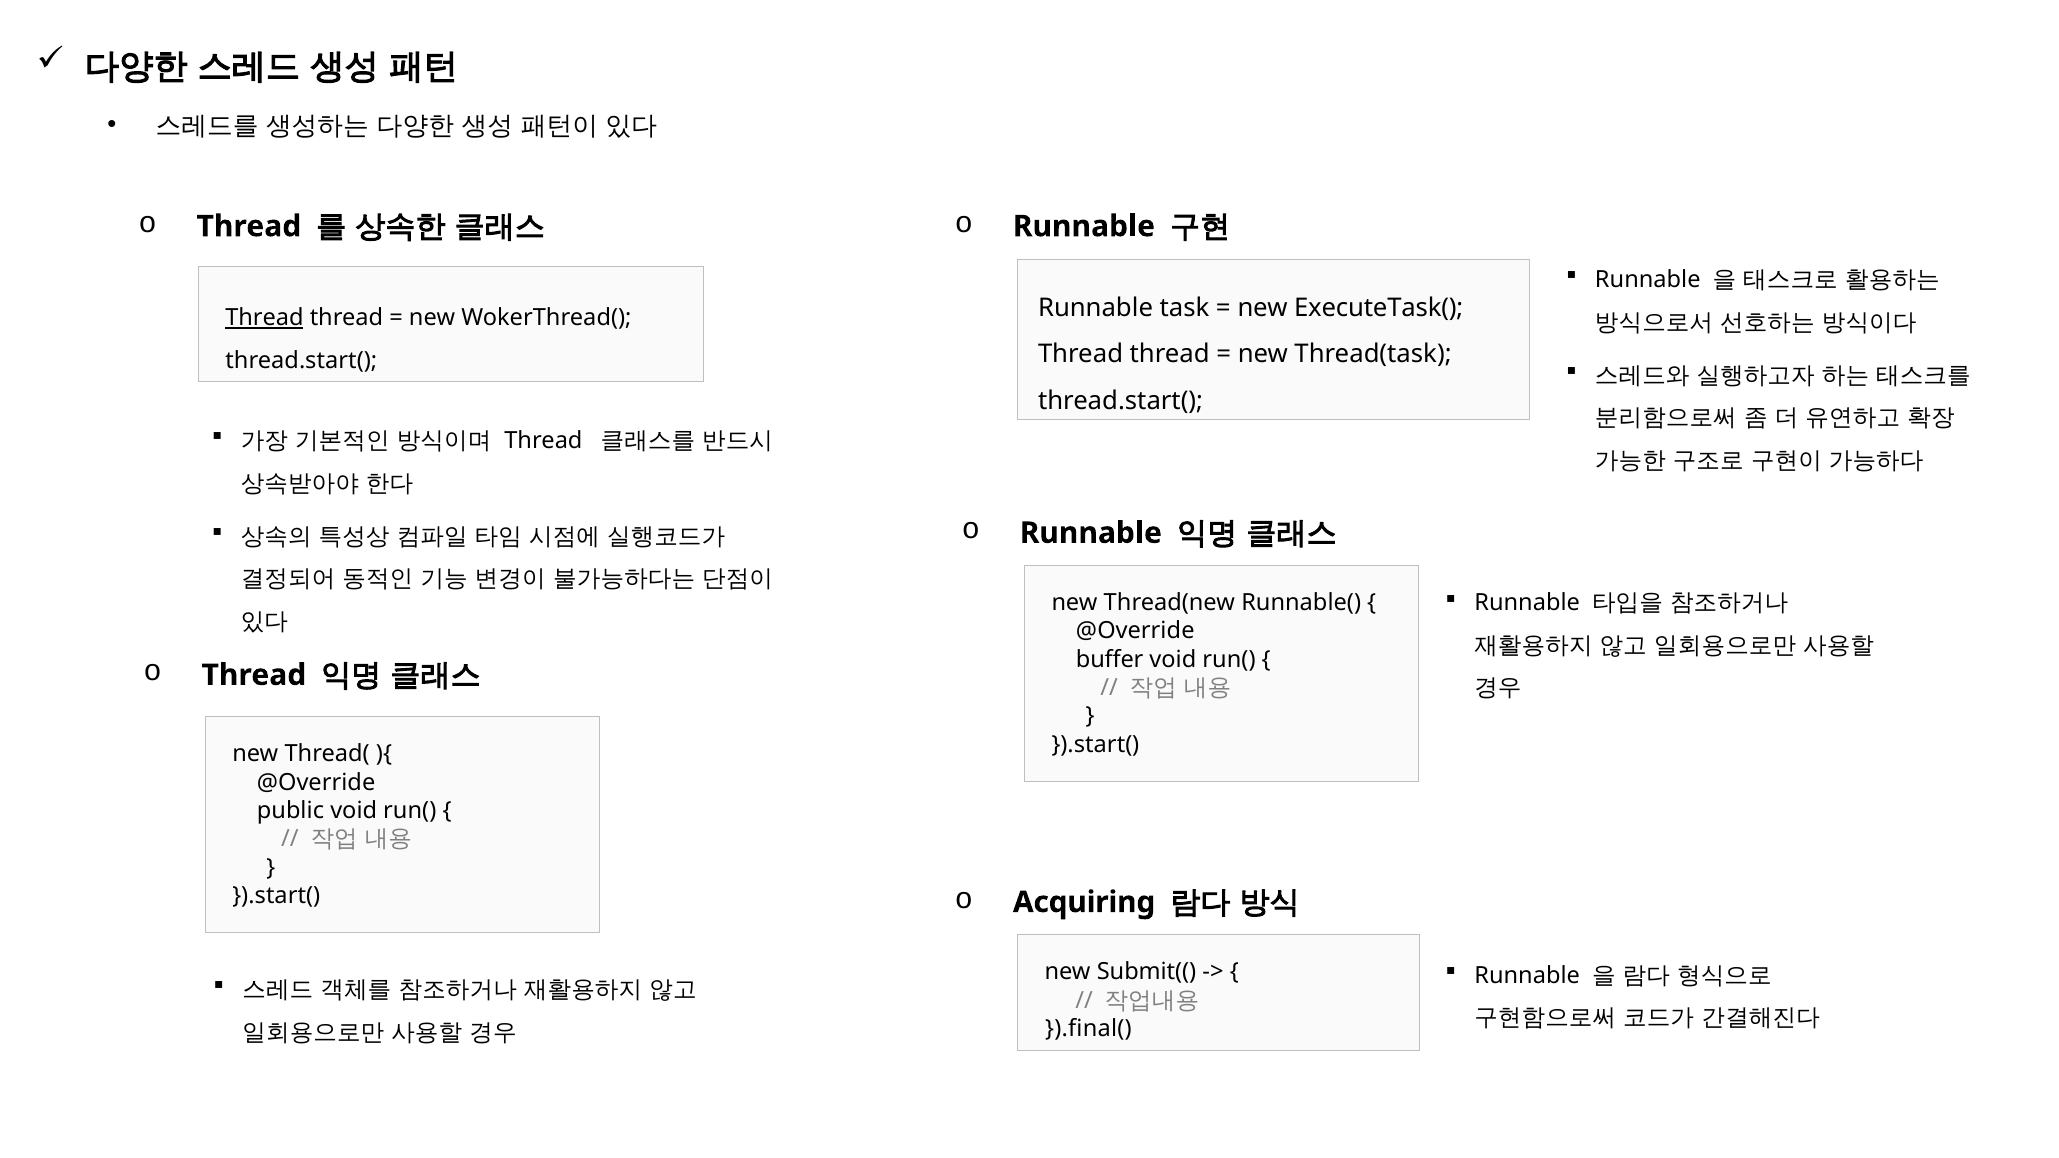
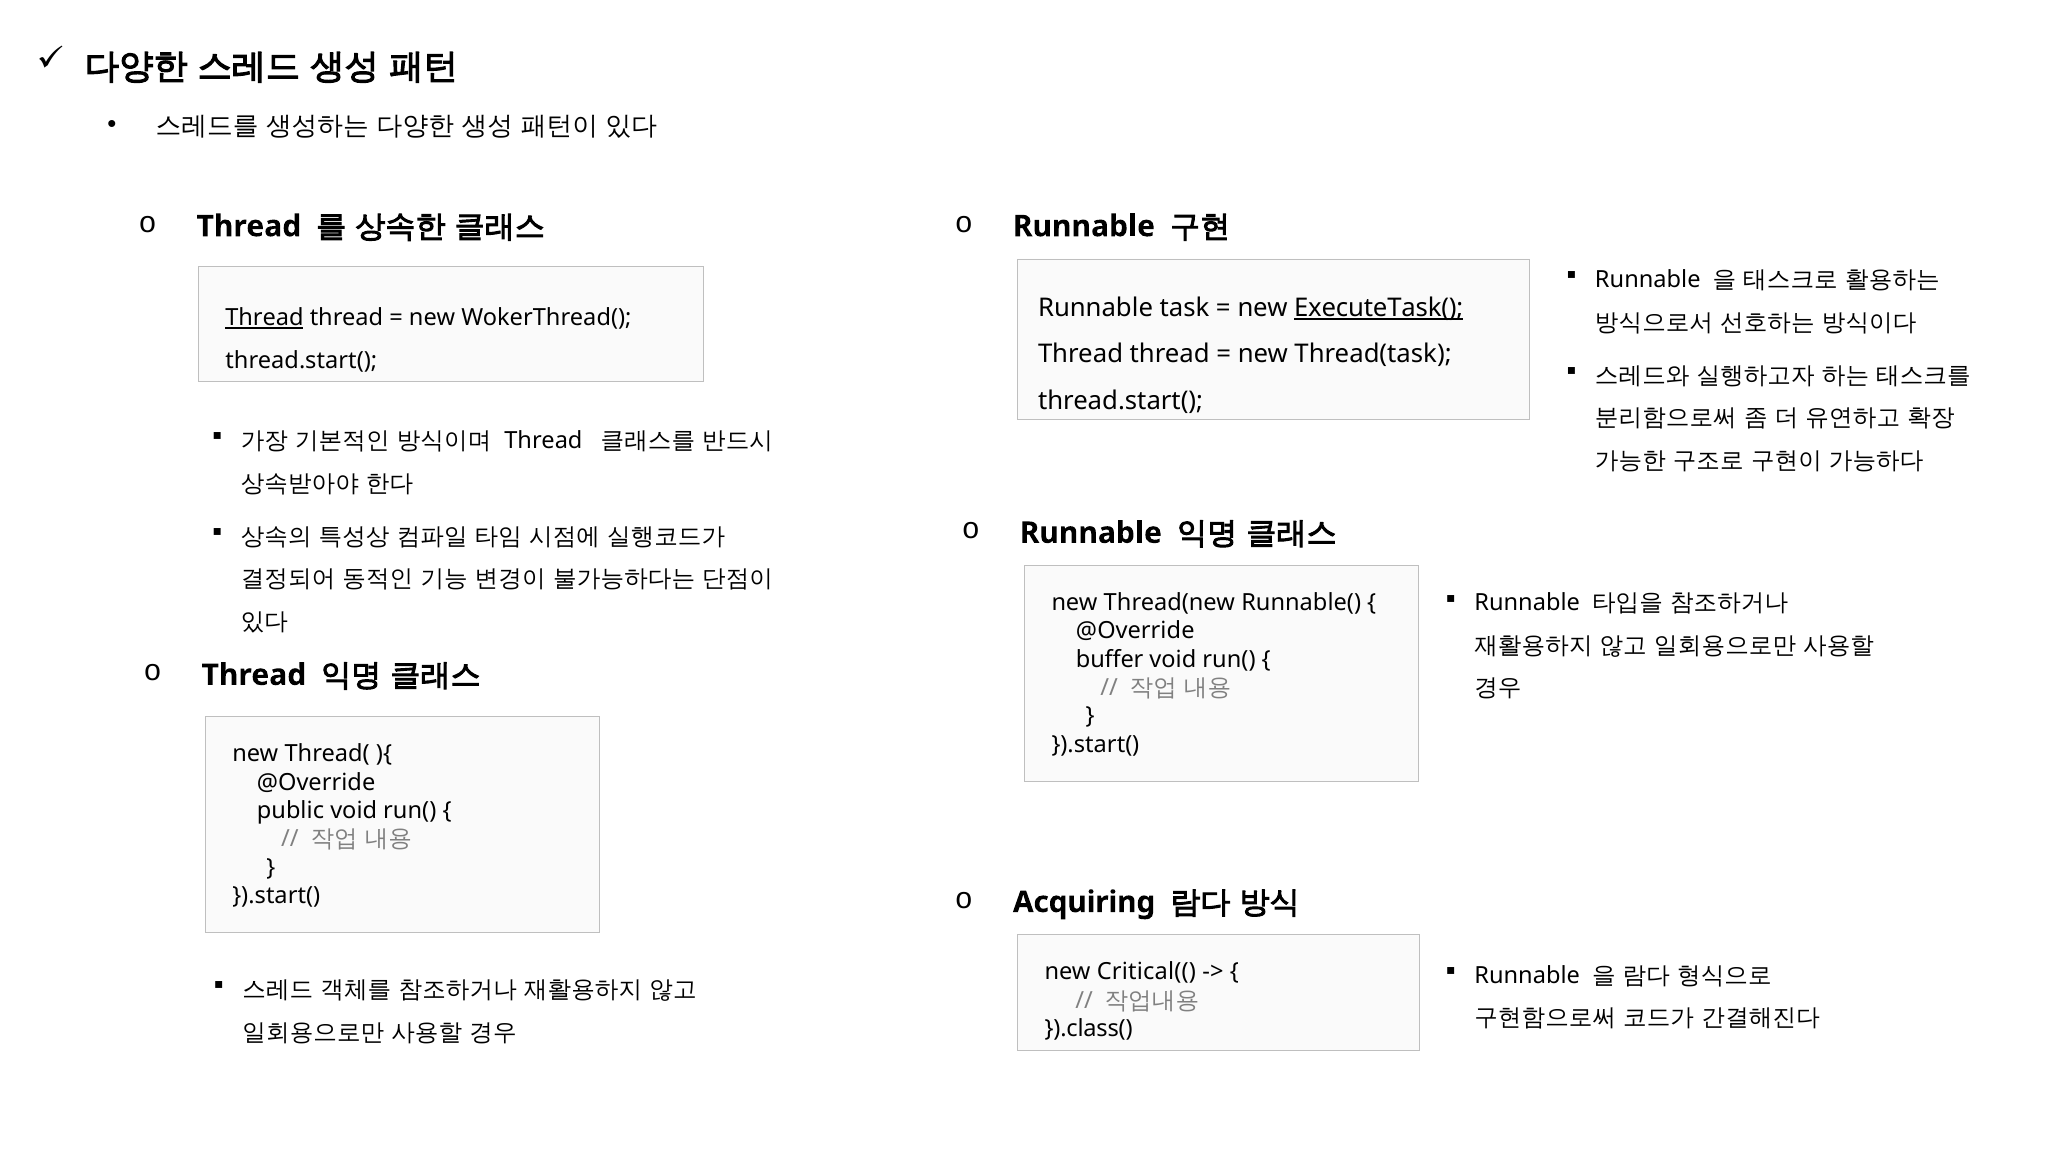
ExecuteTask( underline: none -> present (1379, 308)
Submit((: Submit(( -> Critical(( (1146, 972)
}).final(: }).final( -> }).class( (1089, 1029)
